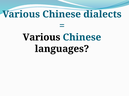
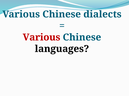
Various colour: black -> red (41, 38)
